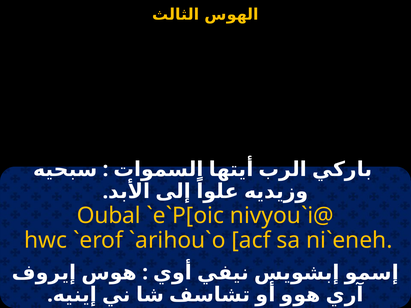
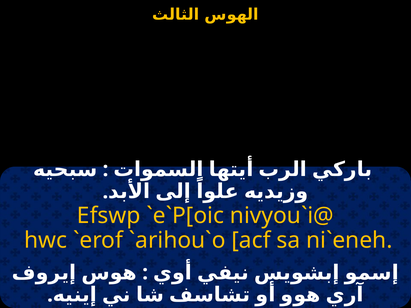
Oubal: Oubal -> Efswp (109, 216)
